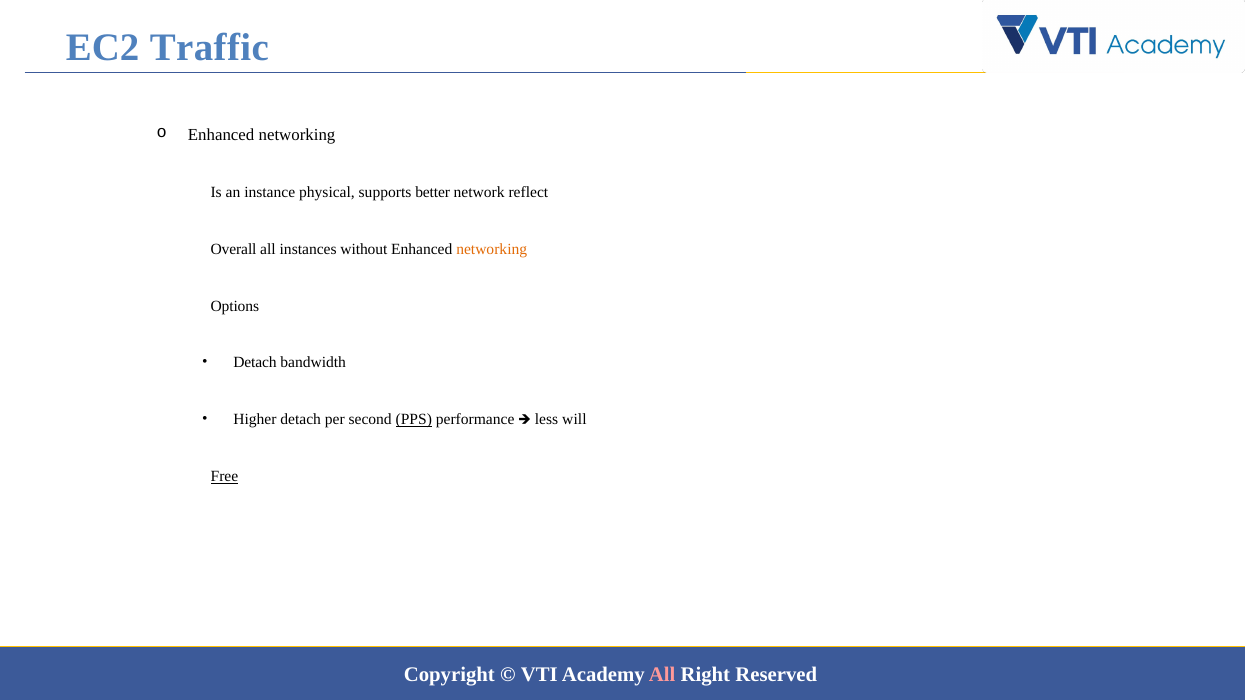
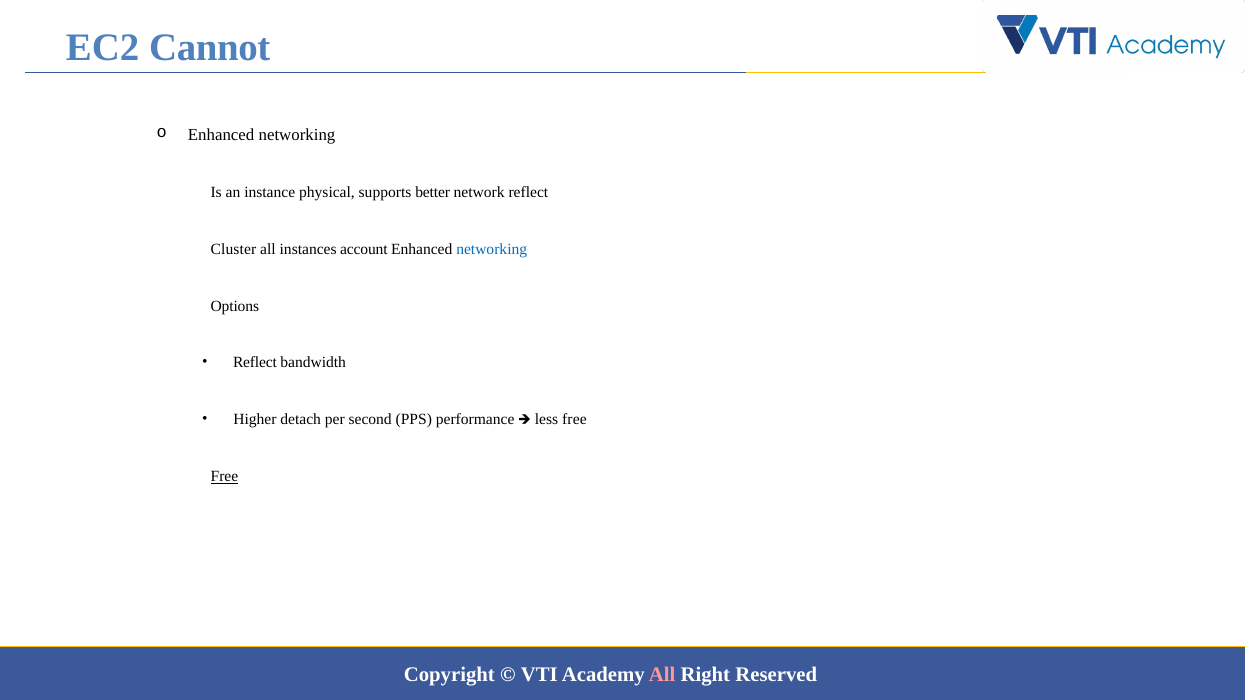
Traffic: Traffic -> Cannot (210, 48)
Overall: Overall -> Cluster (233, 249)
without: without -> account (364, 249)
networking colour: orange -> blue (492, 249)
Detach: Detach -> Reflect (255, 363)
PPS underline: present -> none (414, 420)
less will: will -> free (574, 420)
